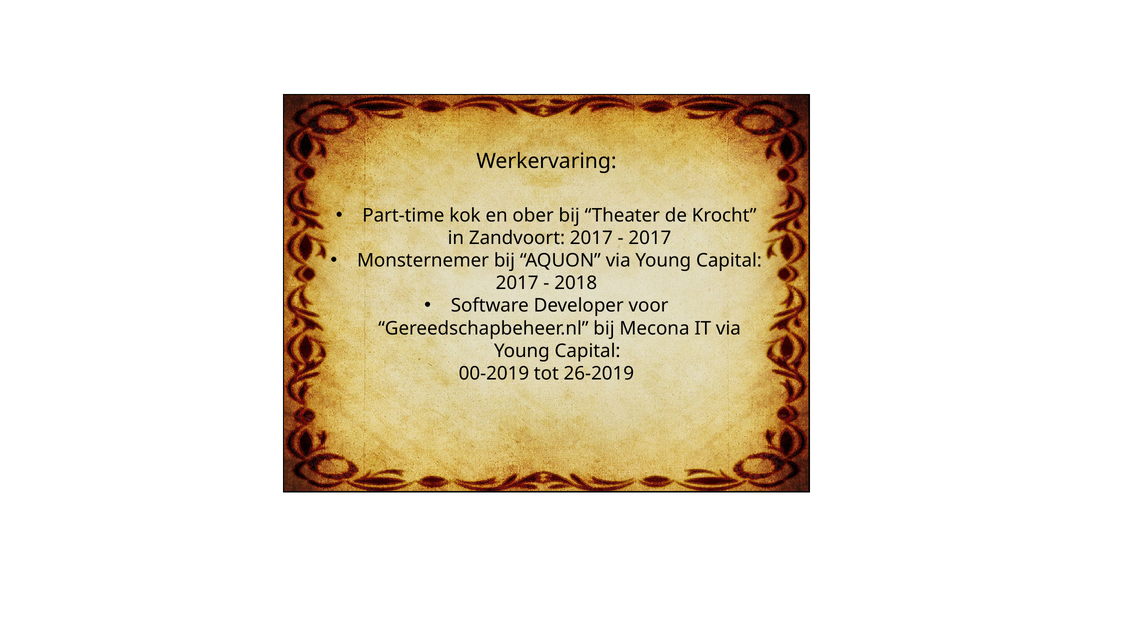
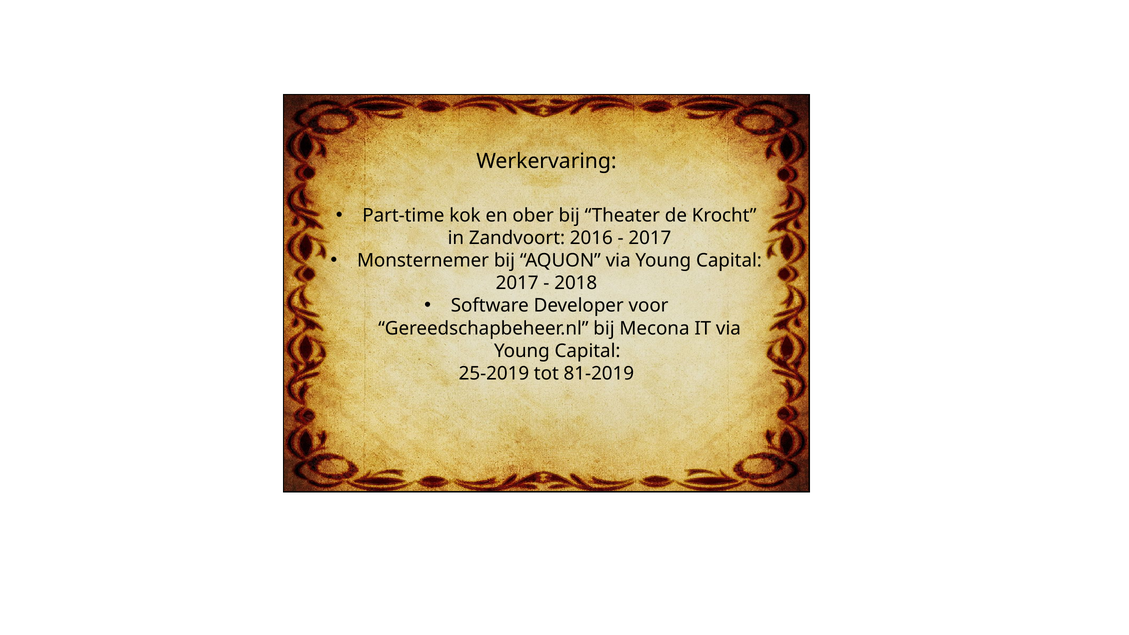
Zandvoort 2017: 2017 -> 2016 (591, 238)
00-2019: 00-2019 -> 25-2019 (494, 373)
26-2019: 26-2019 -> 81-2019 (599, 373)
